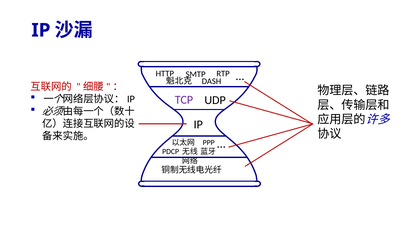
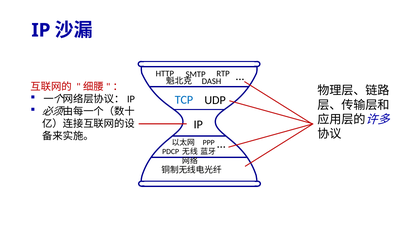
TCP colour: purple -> blue (184, 100)
